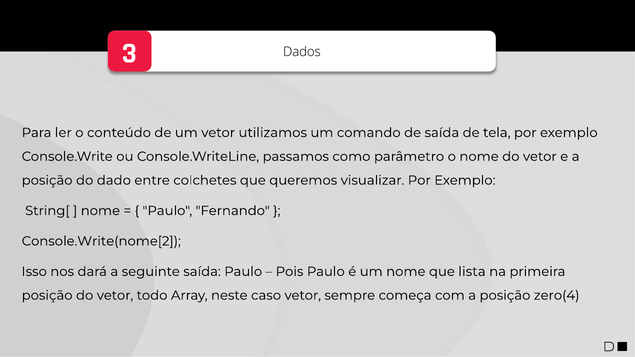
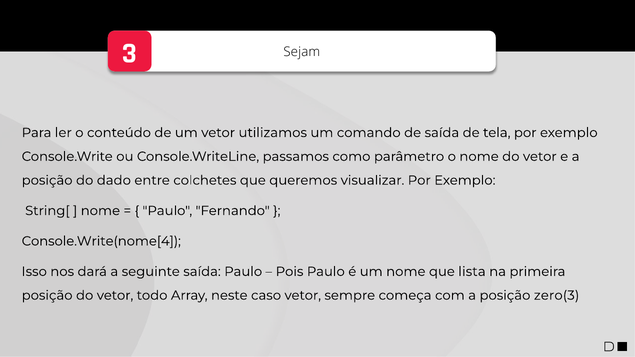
Dados: Dados -> Sejam (302, 52)
Console.Write(nome[2: Console.Write(nome[2 -> Console.Write(nome[4 (101, 241)
zero(4: zero(4 -> zero(3 (557, 295)
